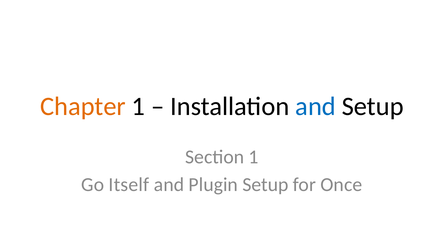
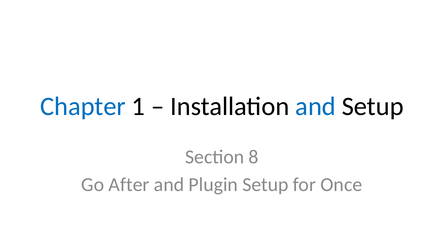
Chapter colour: orange -> blue (83, 106)
Section 1: 1 -> 8 (254, 157)
Itself: Itself -> After (129, 185)
